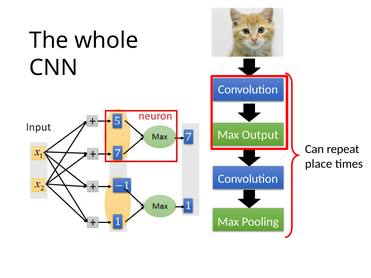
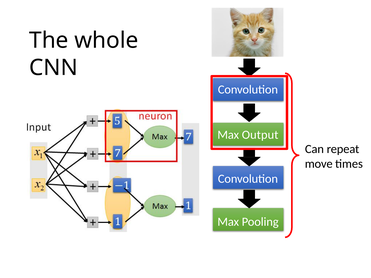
place: place -> move (319, 164)
